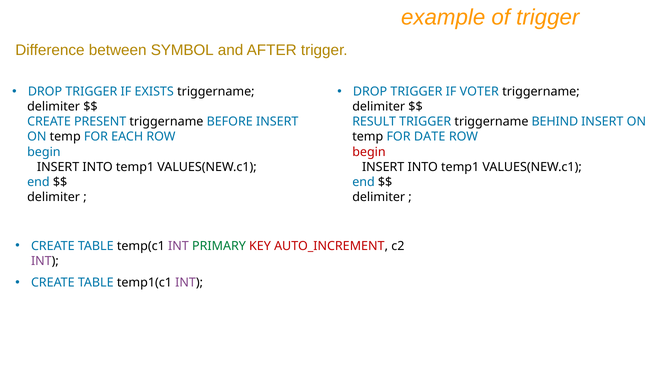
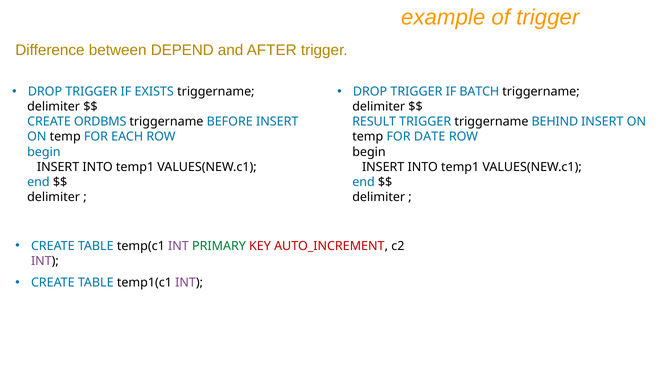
SYMBOL: SYMBOL -> DEPEND (182, 50)
VOTER: VOTER -> BATCH (479, 92)
PRESENT: PRESENT -> ORDBMS (100, 122)
begin colour: red -> black (369, 152)
